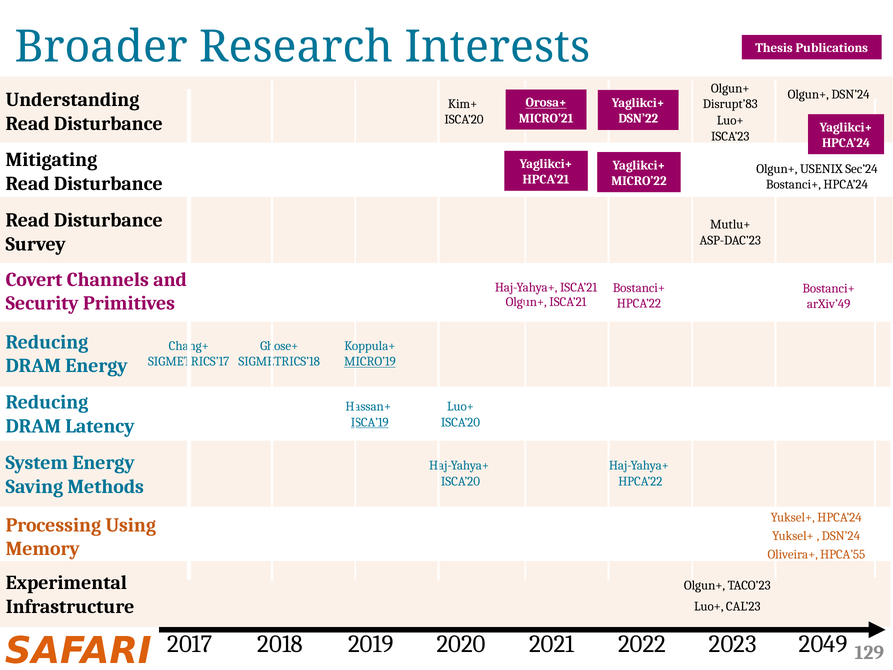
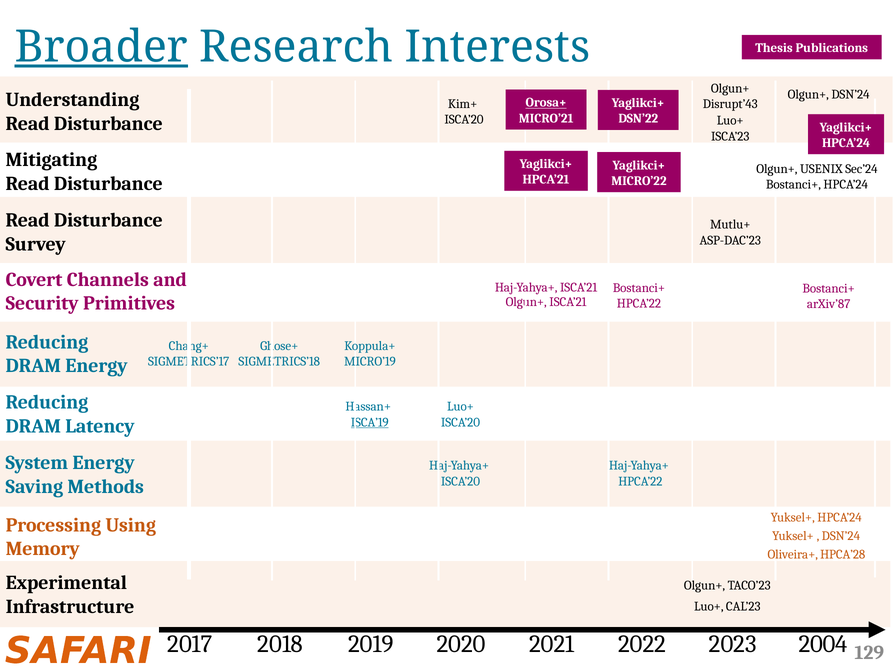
Broader underline: none -> present (101, 47)
Disrupt’83: Disrupt’83 -> Disrupt’43 (730, 104)
arXiv’49: arXiv’49 -> arXiv’87 (829, 304)
MICRO’19 underline: present -> none (370, 362)
HPCA’55: HPCA’55 -> HPCA’28 (843, 554)
2049: 2049 -> 2004 (823, 644)
